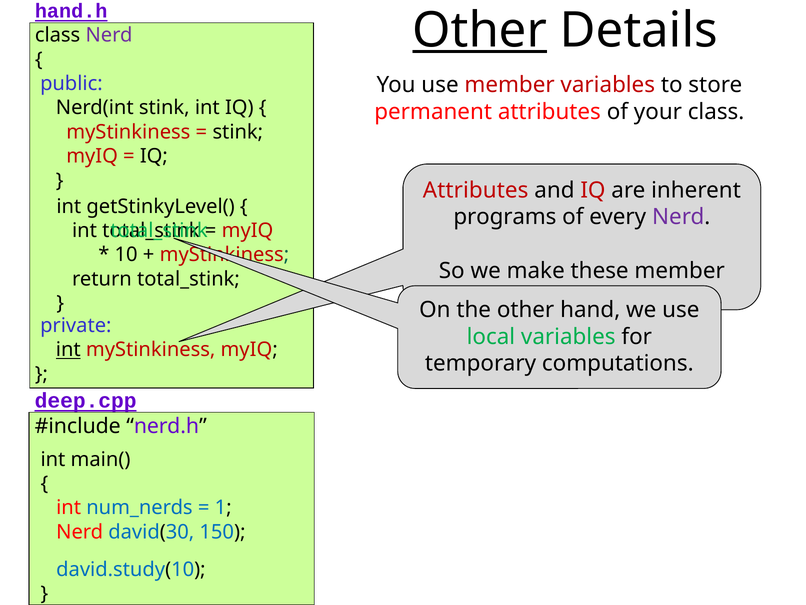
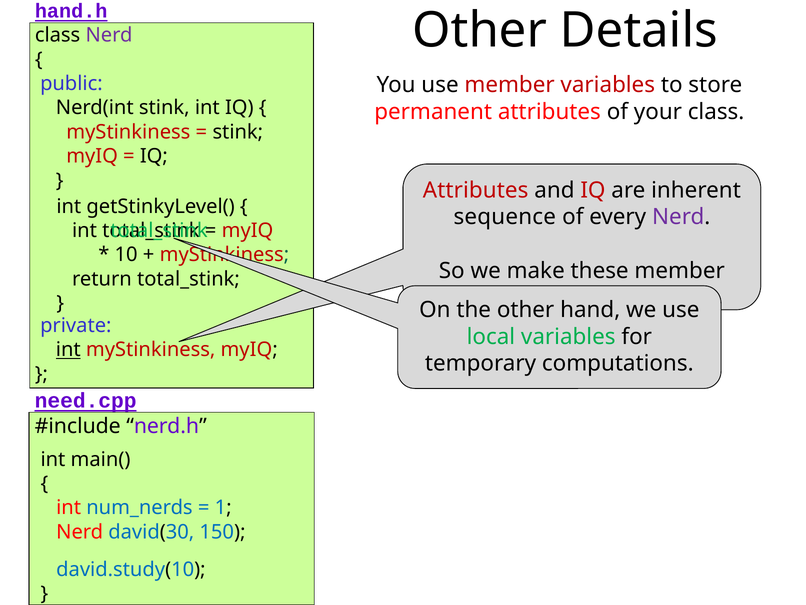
Other underline: present -> none (480, 30)
programs: programs -> sequence (505, 217)
deep.cpp: deep.cpp -> need.cpp (86, 400)
